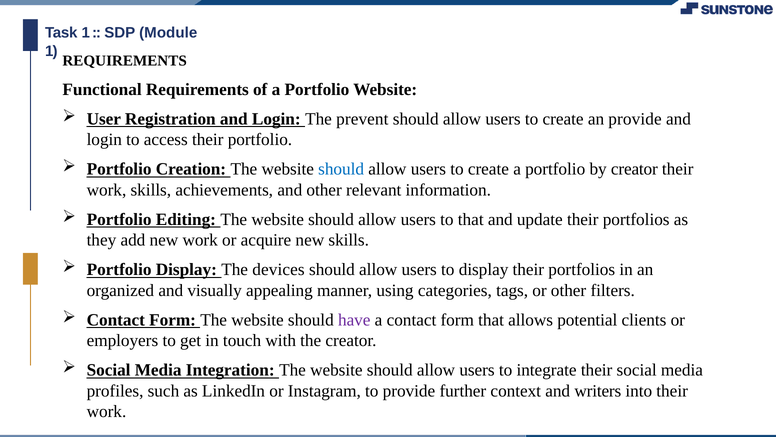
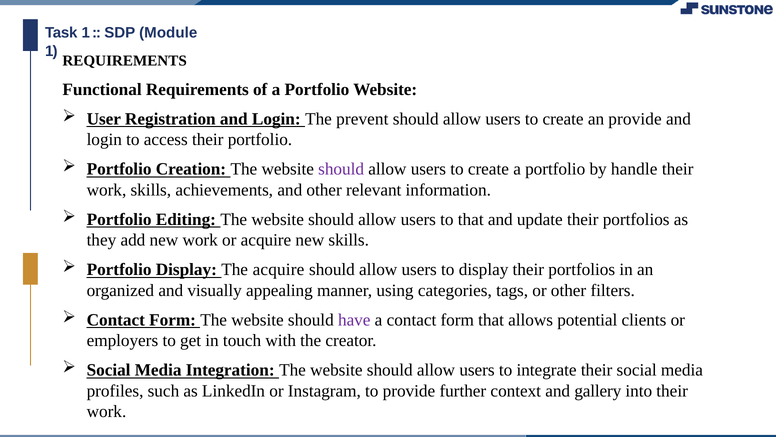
should colour: blue -> purple (341, 169)
by creator: creator -> handle (634, 169)
The devices: devices -> acquire (279, 269)
writers: writers -> gallery (598, 390)
